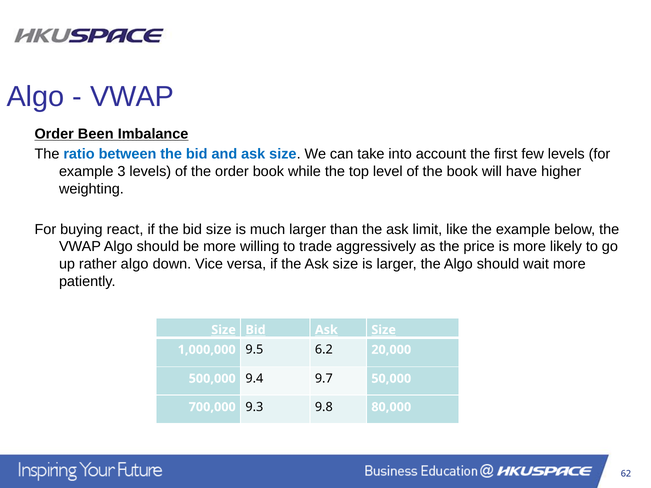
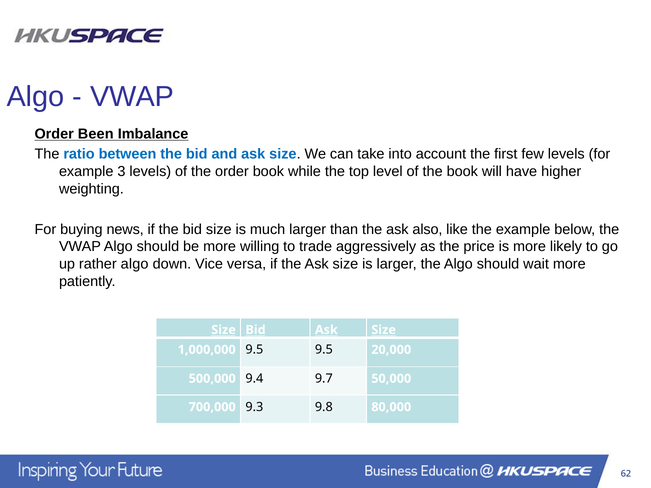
react: react -> news (125, 229)
limit: limit -> also (427, 229)
9.5 6.2: 6.2 -> 9.5 (324, 350)
